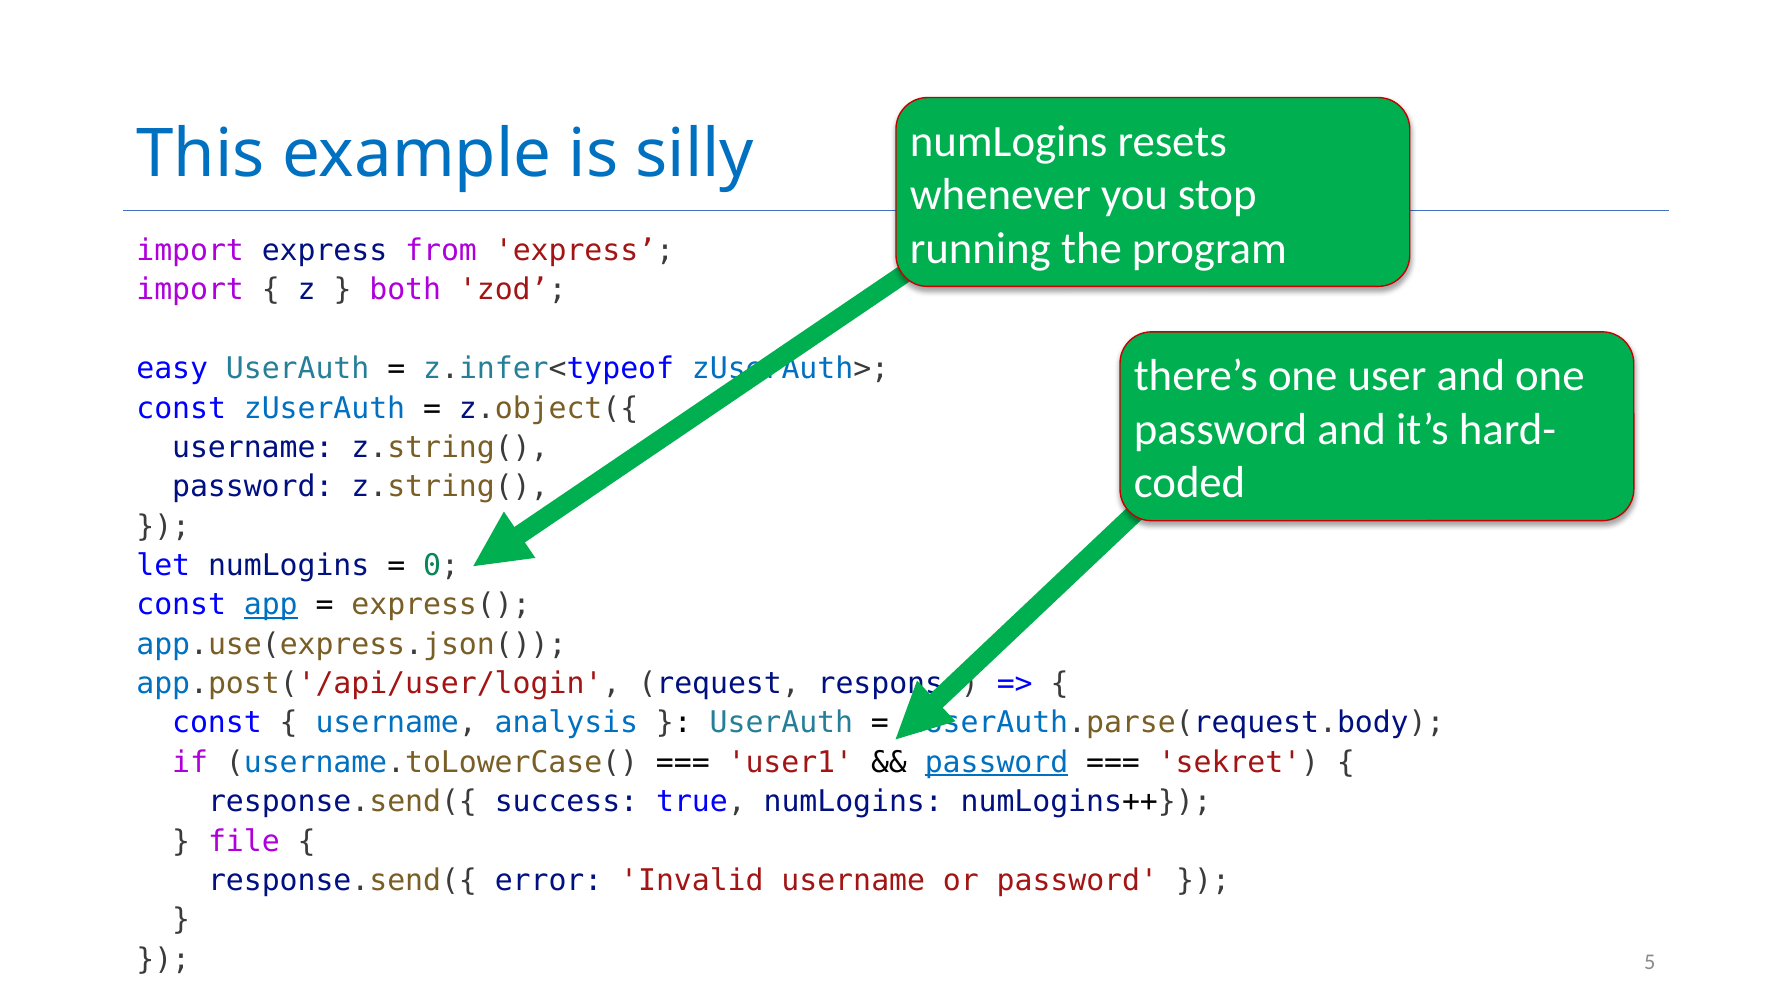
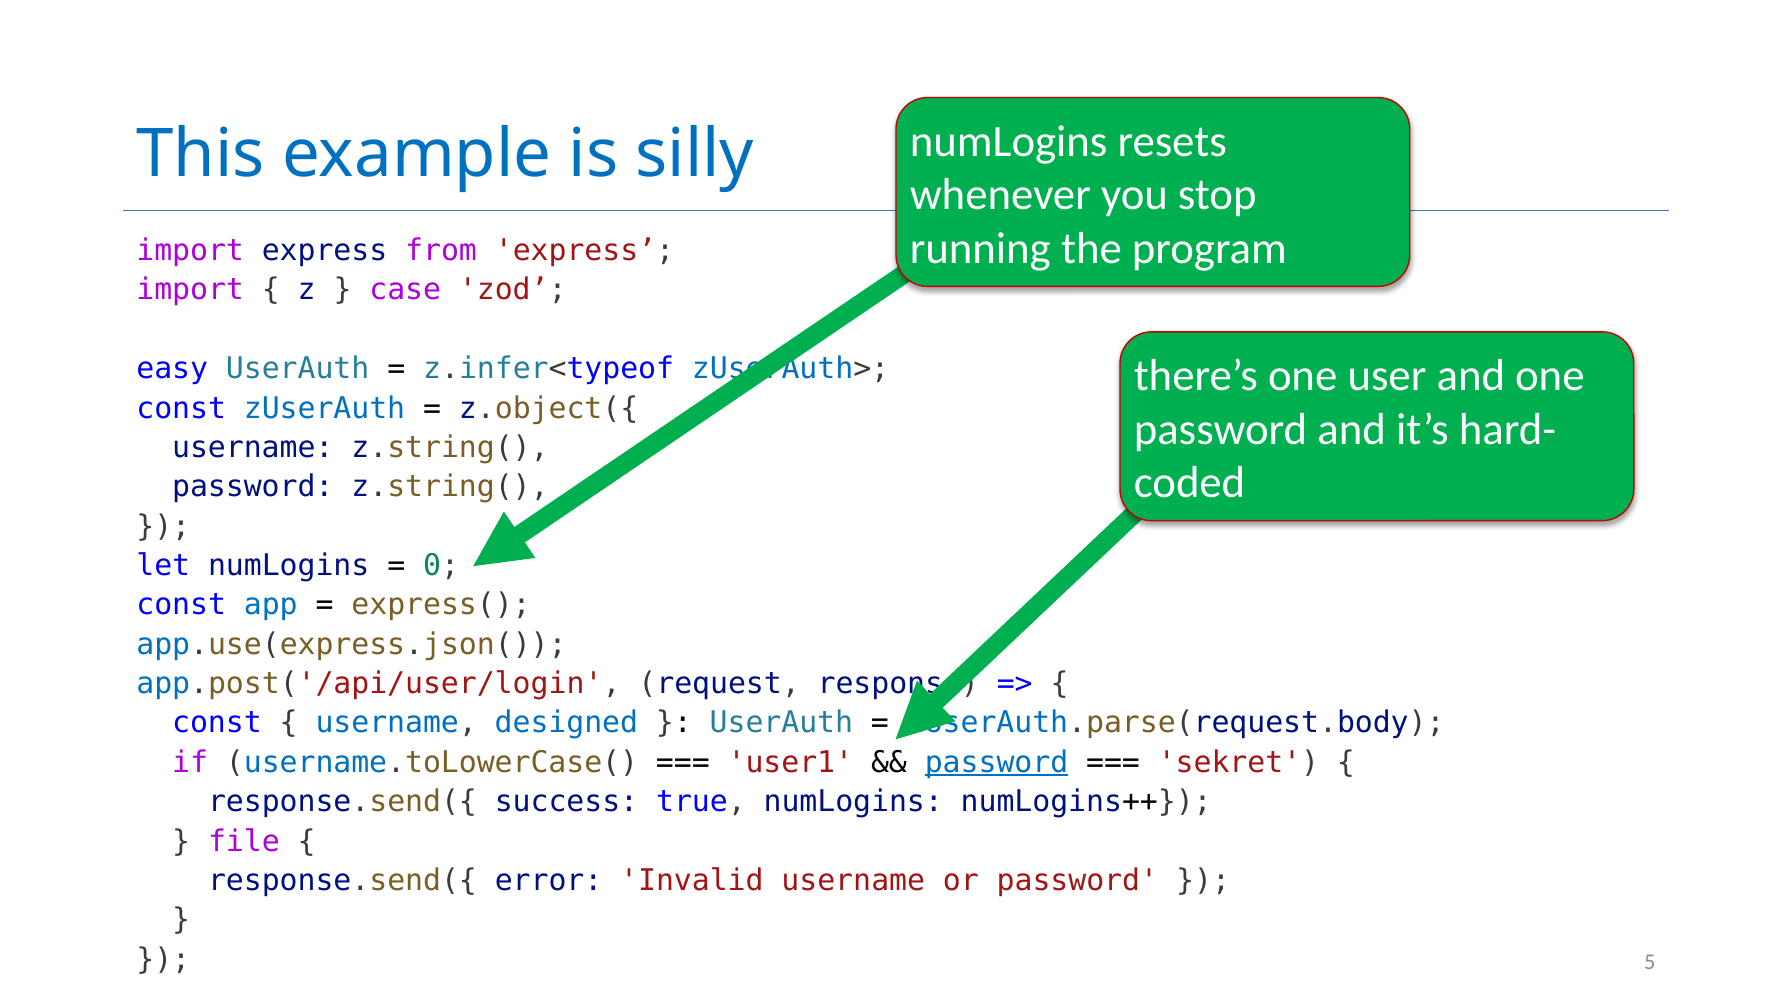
both: both -> case (405, 290)
app underline: present -> none (271, 605)
analysis: analysis -> designed (566, 723)
